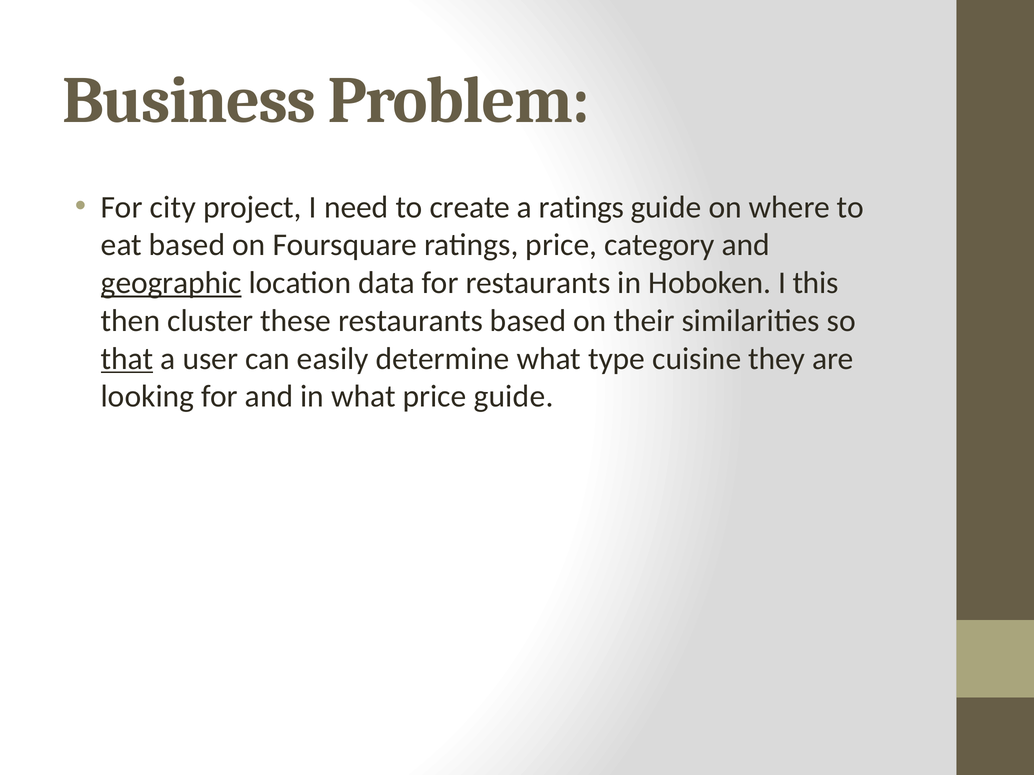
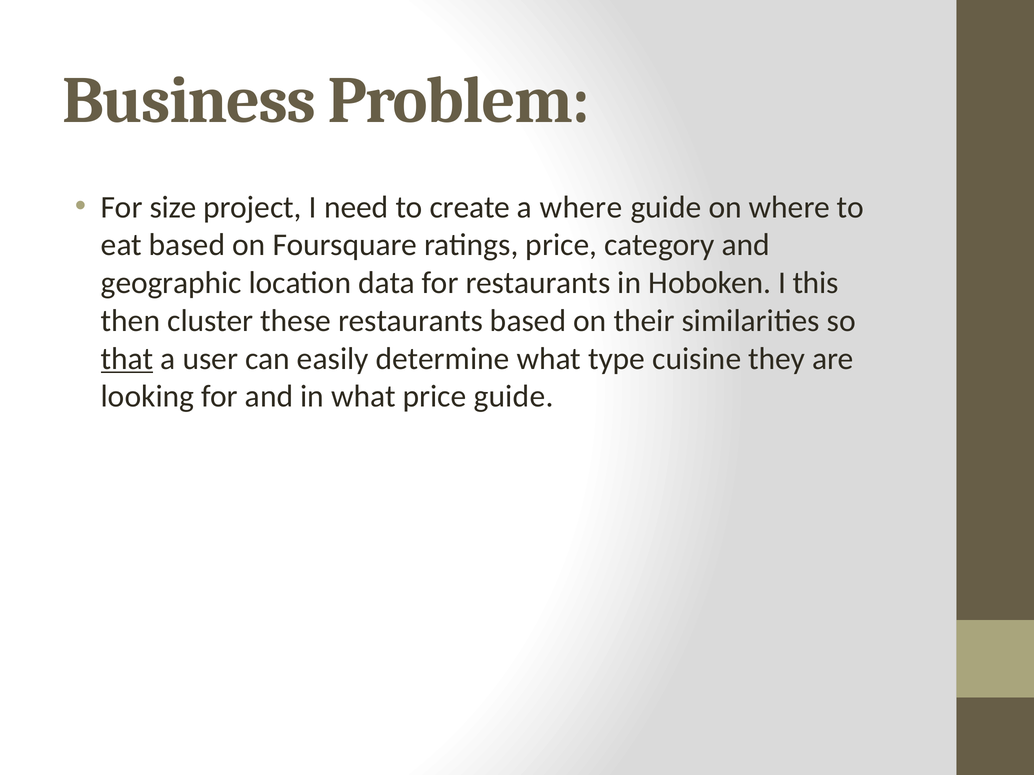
city: city -> size (173, 207)
a ratings: ratings -> where (581, 207)
geographic underline: present -> none (171, 283)
